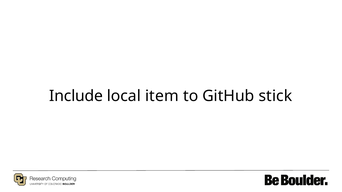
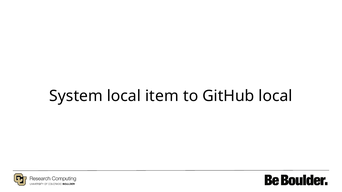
Include: Include -> System (76, 96)
GitHub stick: stick -> local (275, 96)
